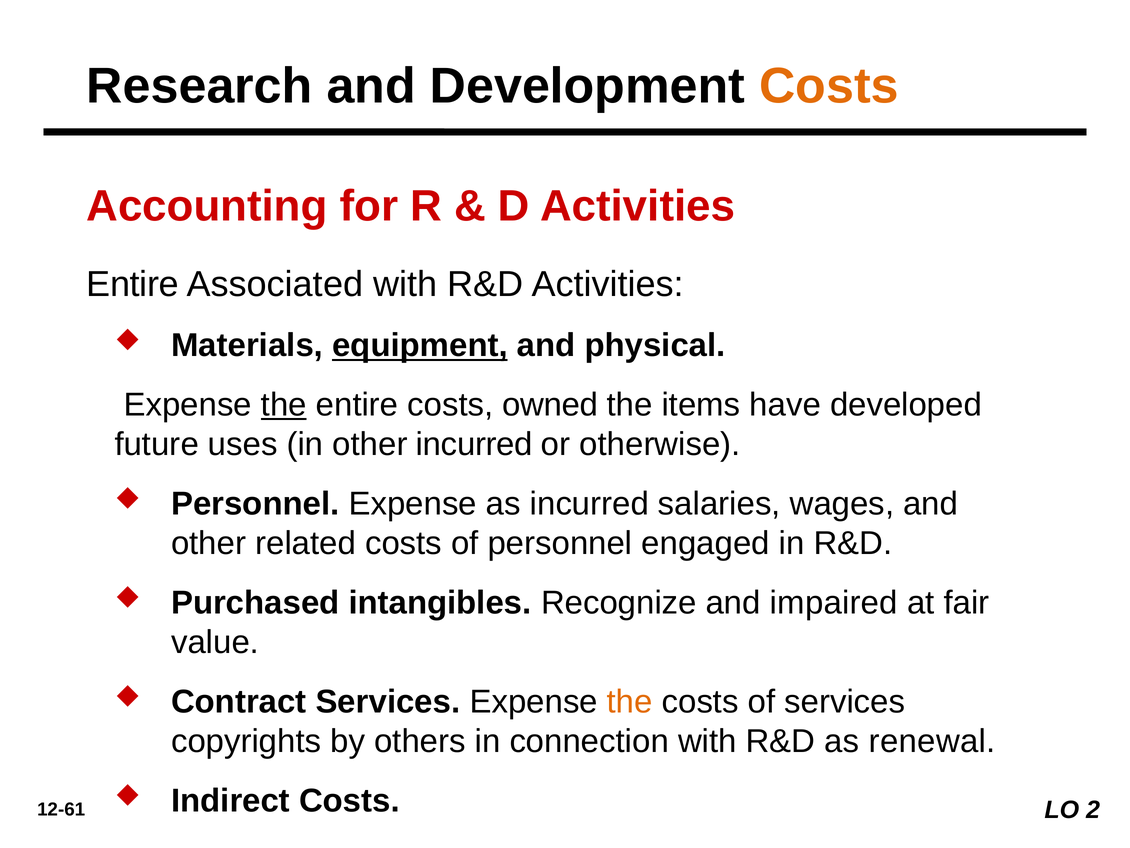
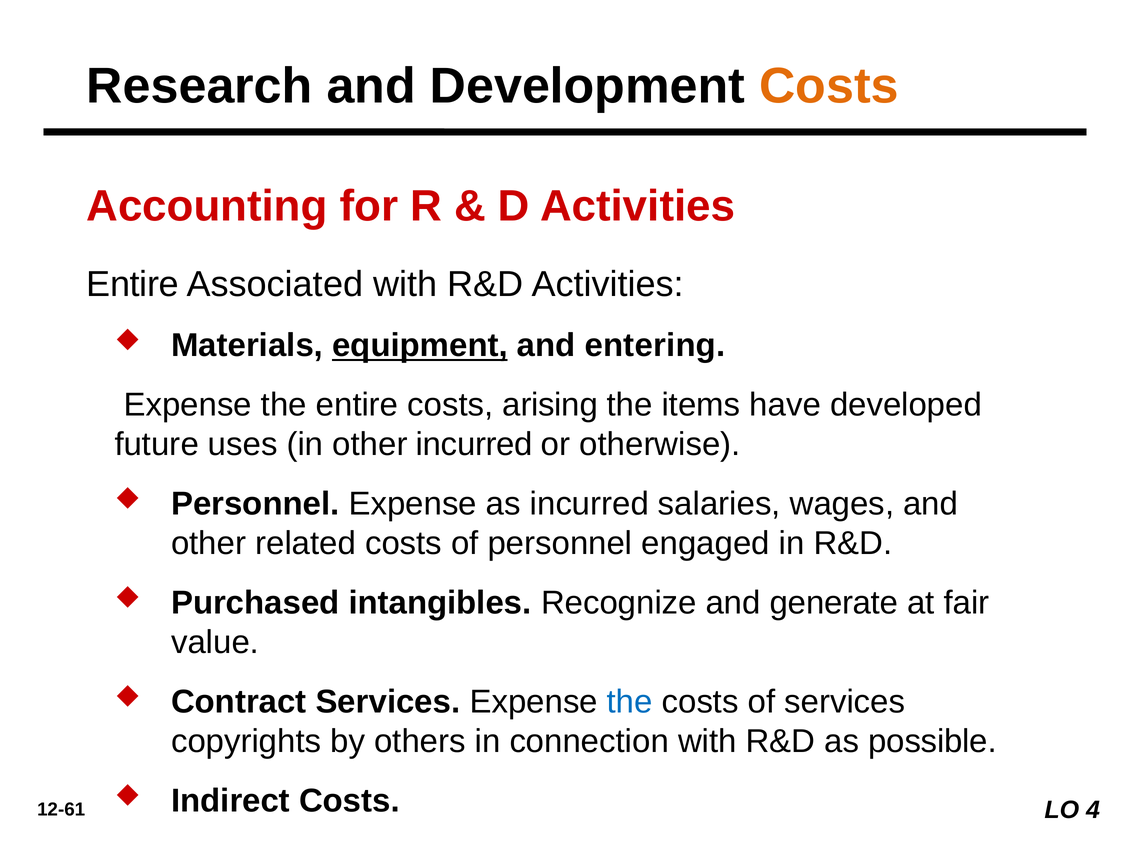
physical: physical -> entering (655, 345)
the underline: present -> none (284, 405)
owned: owned -> arising (550, 405)
impaired: impaired -> generate (834, 603)
the colour: orange -> blue (630, 701)
renewal: renewal -> possible (932, 741)
2: 2 -> 4 (1093, 809)
